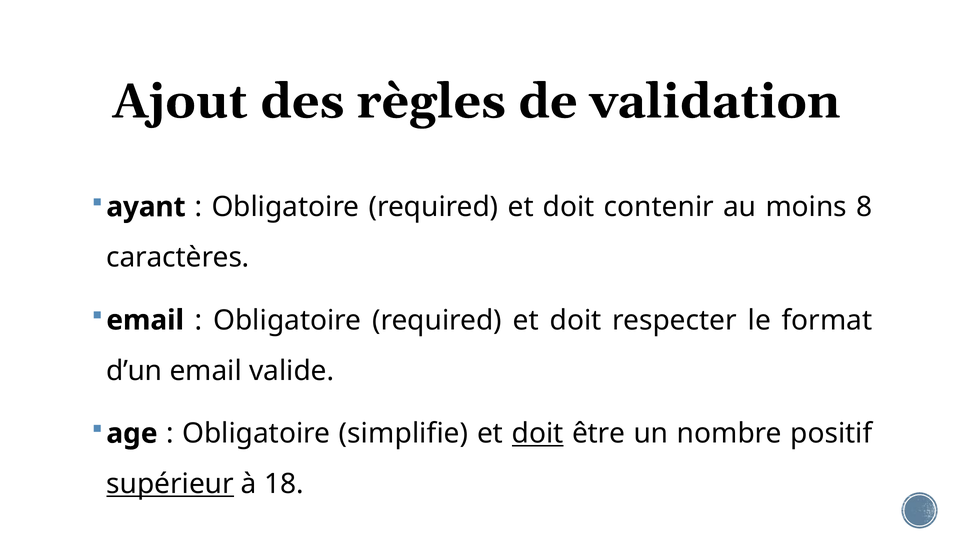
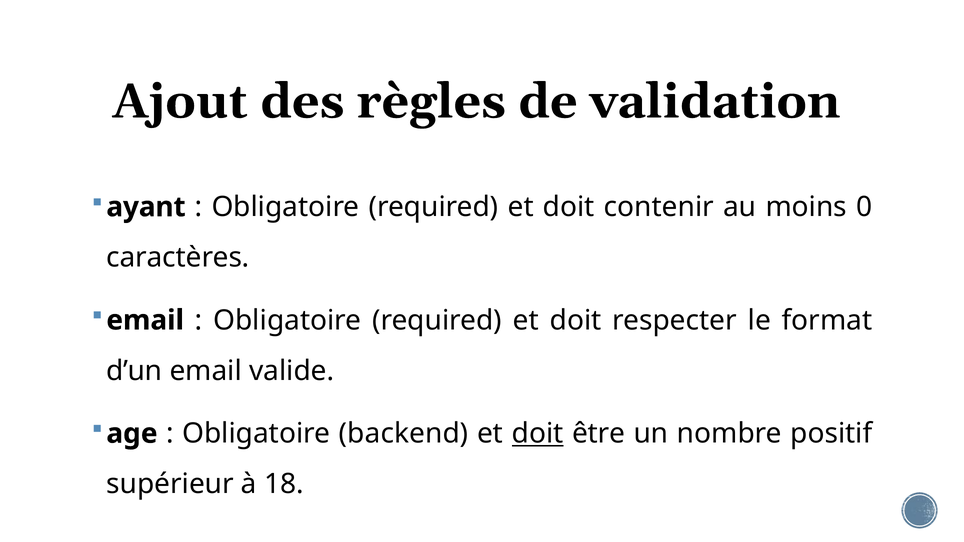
8: 8 -> 0 (864, 207)
simplifie: simplifie -> backend (404, 434)
supérieur underline: present -> none (170, 484)
